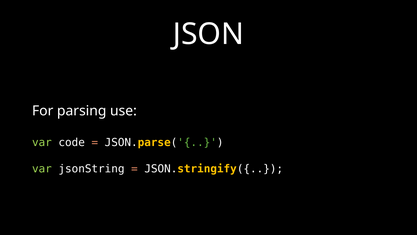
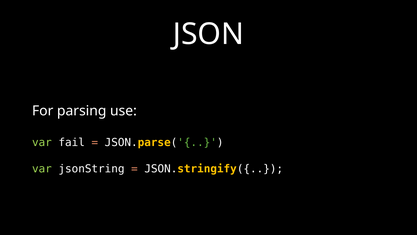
code: code -> fail (72, 142)
